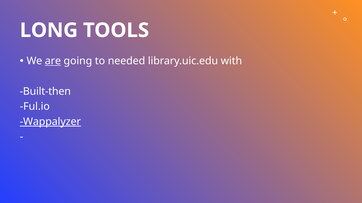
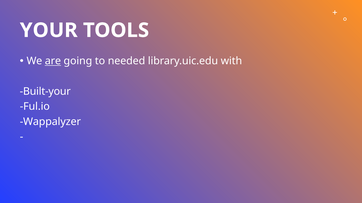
LONG: LONG -> YOUR (49, 30)
Built-then: Built-then -> Built-your (45, 92)
Wappalyzer underline: present -> none (50, 122)
